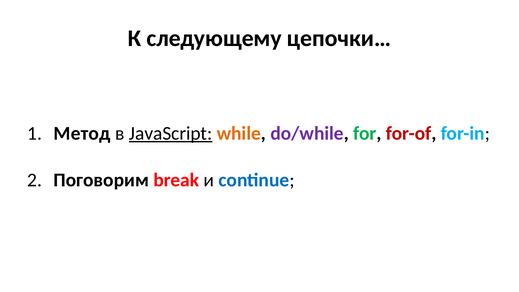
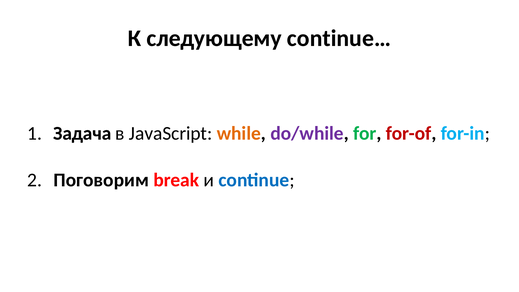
цепочки…: цепочки… -> continue… (339, 38)
Метод: Метод -> Задача (82, 133)
JavaScript underline: present -> none (171, 133)
